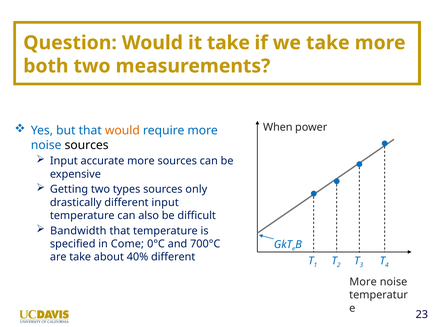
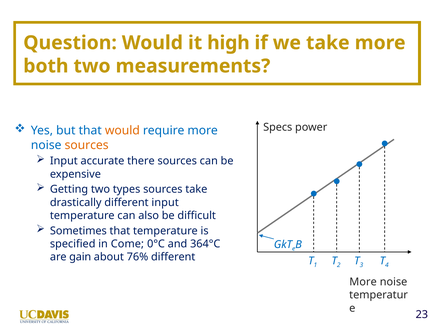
it take: take -> high (228, 43)
When: When -> Specs (278, 127)
sources colour: black -> orange (87, 145)
accurate more: more -> there (141, 161)
sources only: only -> take (196, 189)
Bandwidth: Bandwidth -> Sometimes (78, 231)
700°C: 700°C -> 364°C (205, 244)
are take: take -> gain (80, 257)
40%: 40% -> 76% (137, 257)
